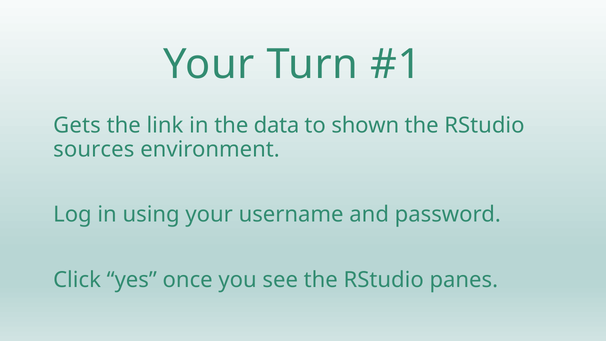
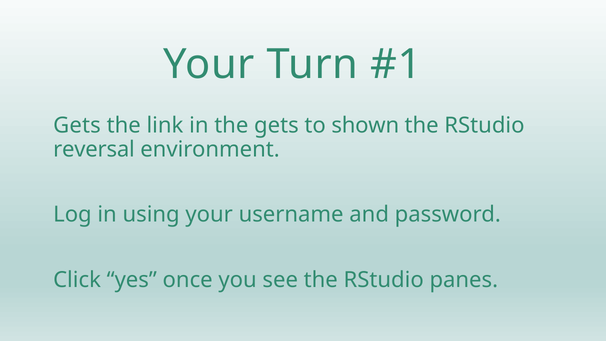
the data: data -> gets (276, 125)
sources: sources -> reversal (94, 149)
